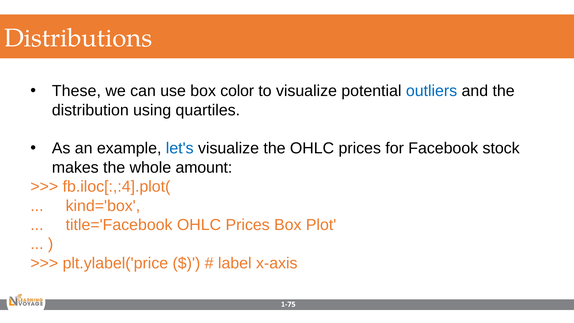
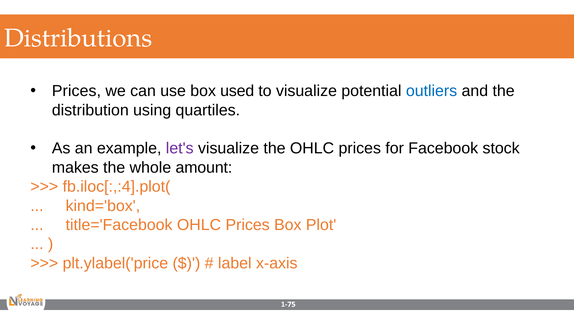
These: These -> Prices (76, 91)
color: color -> used (237, 91)
let's colour: blue -> purple (180, 148)
